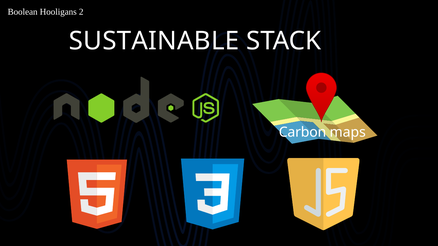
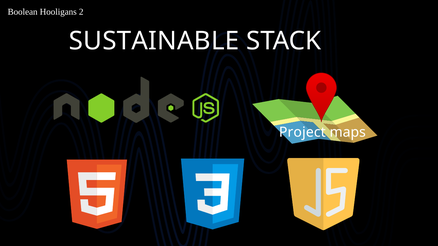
Carbon: Carbon -> Project (302, 132)
